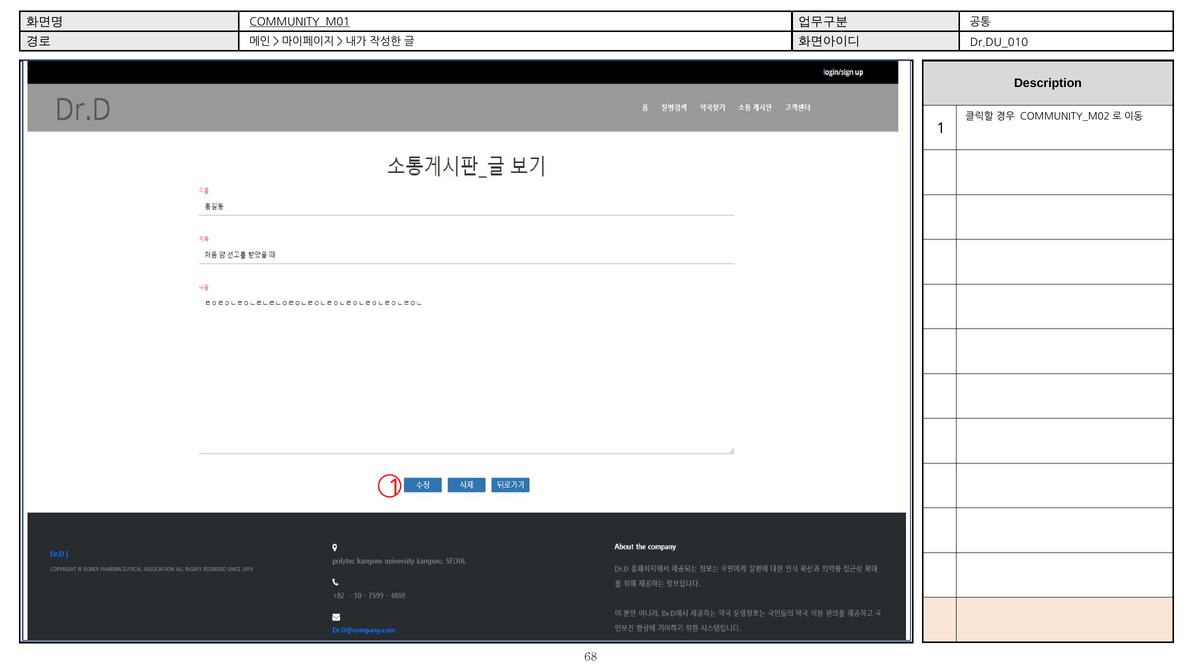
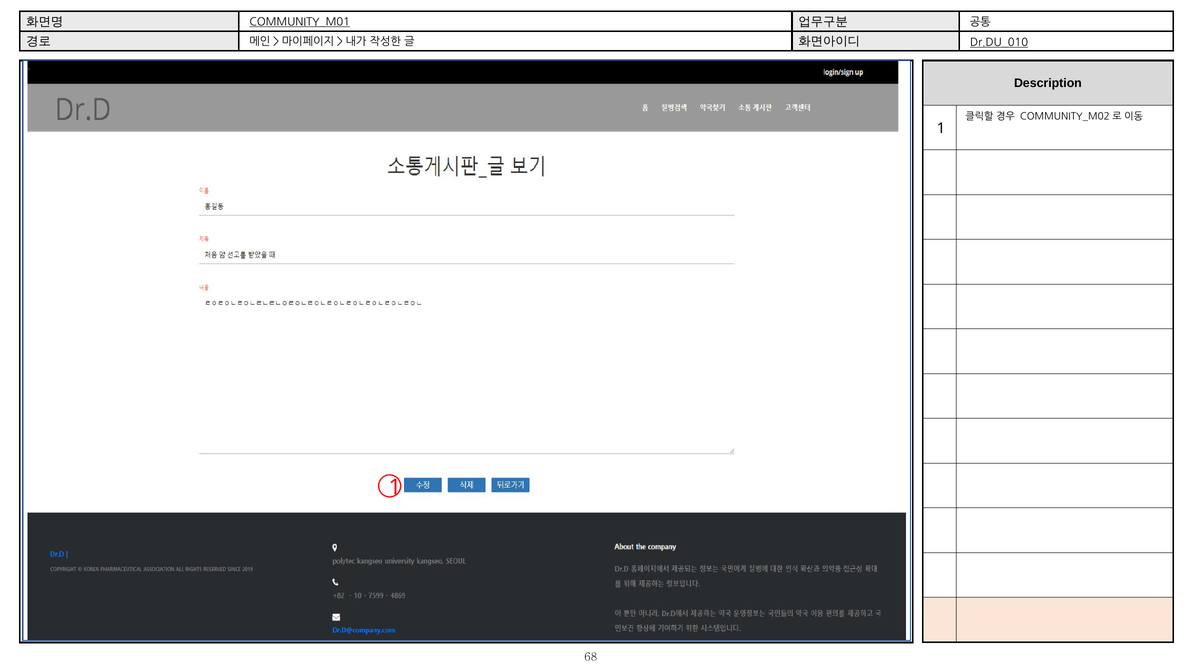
Dr.DU_010 underline: none -> present (999, 42)
